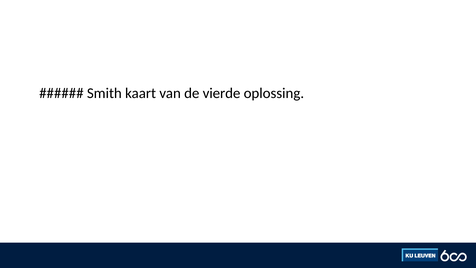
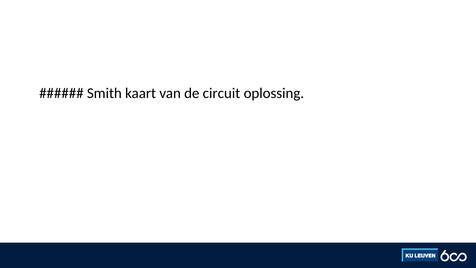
vierde: vierde -> circuit (221, 93)
